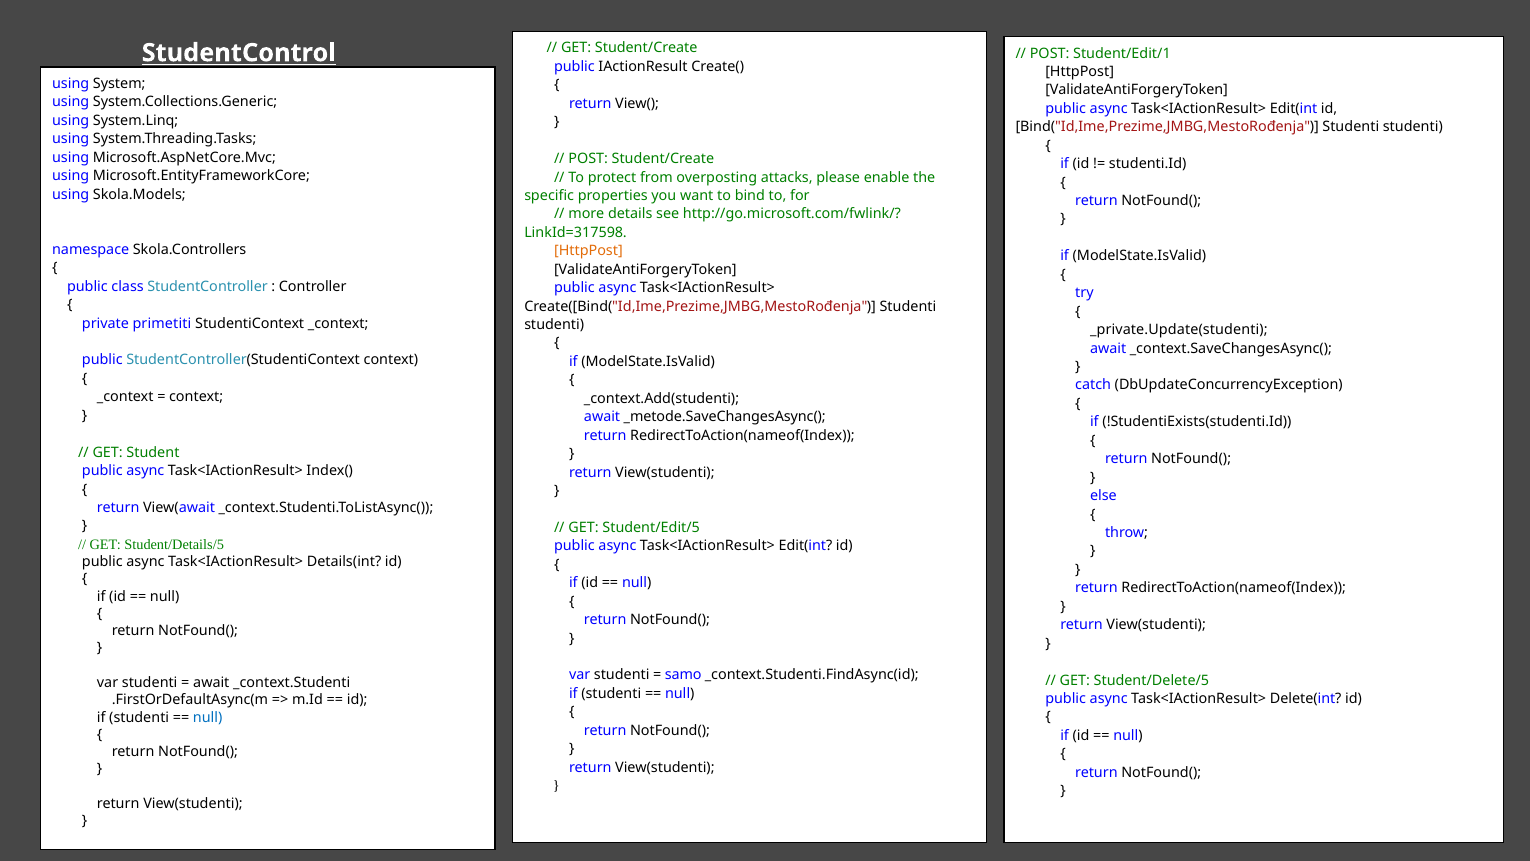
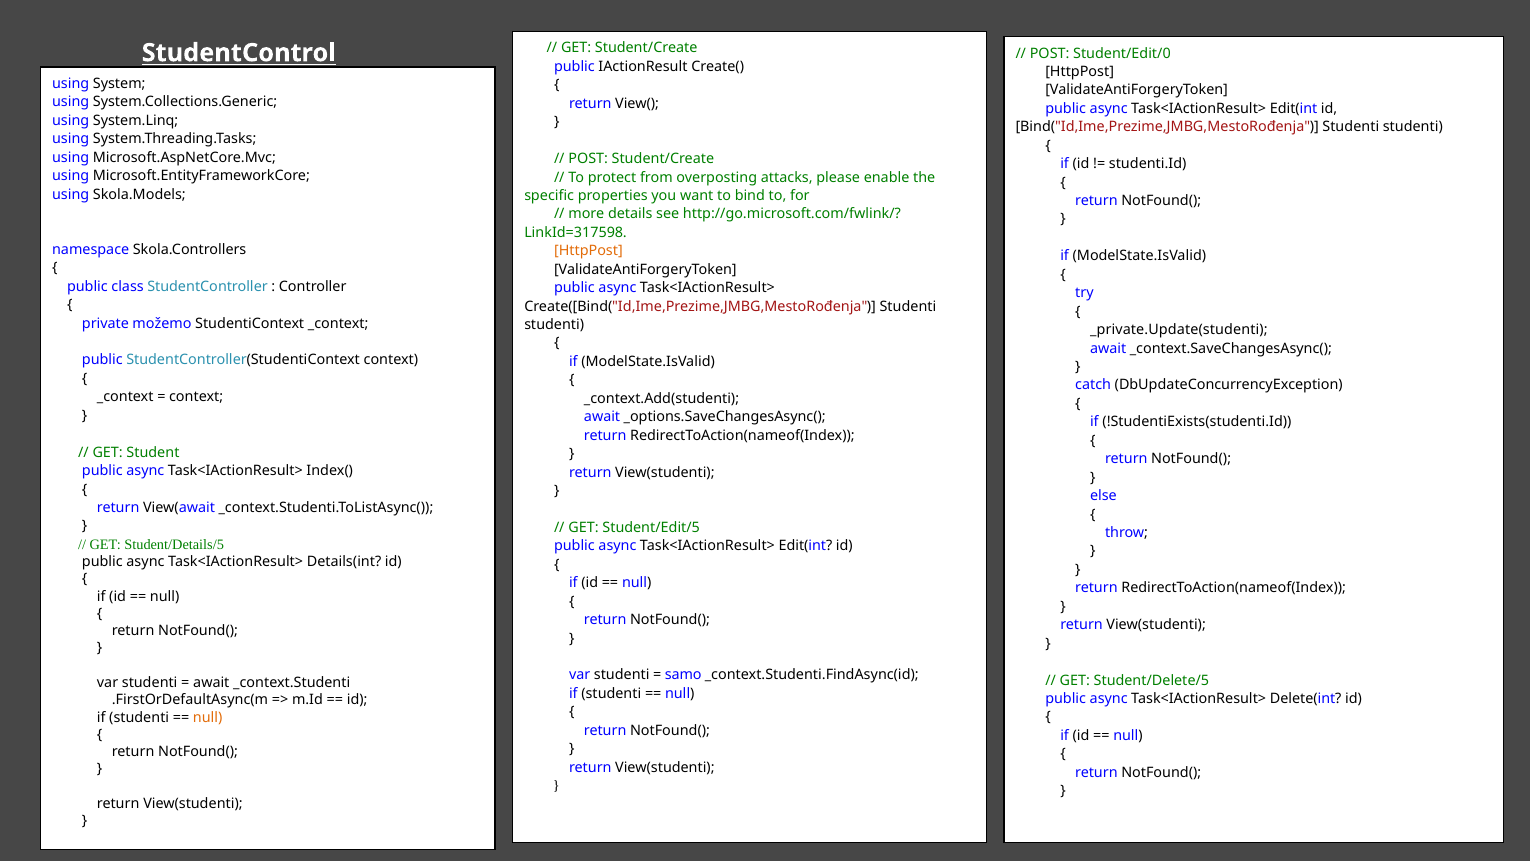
Student/Edit/1: Student/Edit/1 -> Student/Edit/0 (1122, 53)
primetiti: primetiti -> možemo (162, 323)
_metode.SaveChangesAsync(: _metode.SaveChangesAsync( -> _options.SaveChangesAsync( (725, 417)
null colour: blue -> orange (208, 717)
